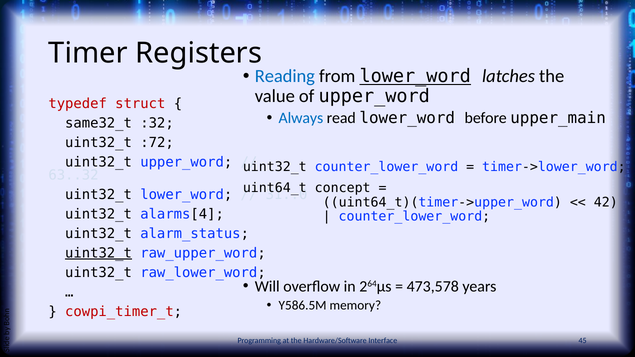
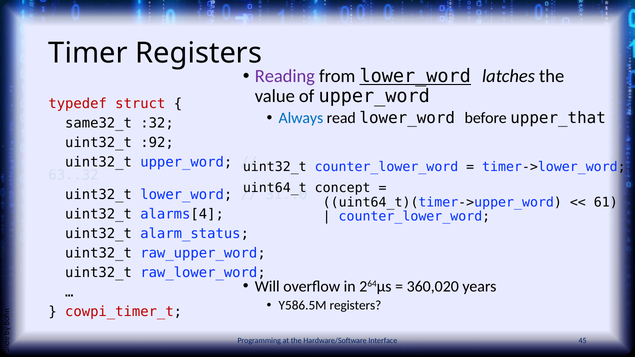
Reading colour: blue -> purple (285, 76)
upper_main: upper_main -> upper_that (558, 118)
:72: :72 -> :92 (157, 143)
42: 42 -> 61 (606, 202)
uint32_t underline: present -> none (99, 253)
473,578: 473,578 -> 360,020 (433, 287)
Y586.5M memory: memory -> registers (355, 306)
